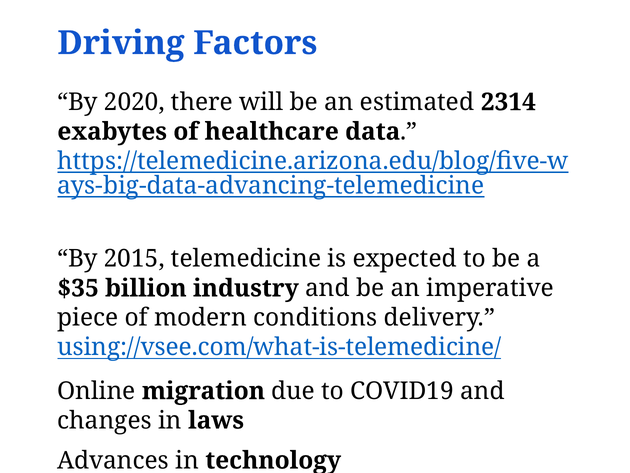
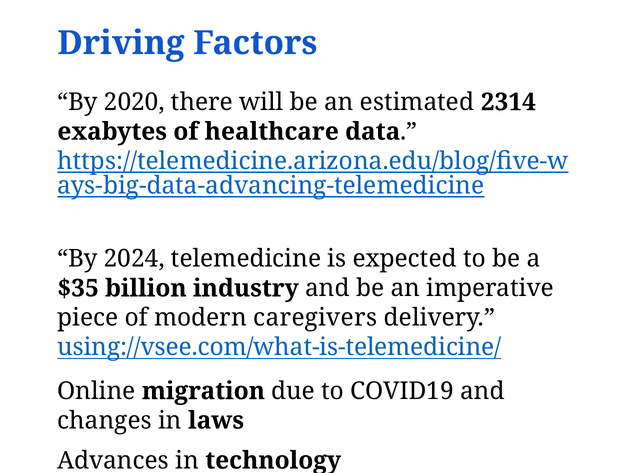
2015: 2015 -> 2024 (134, 259)
conditions: conditions -> caregivers (315, 317)
